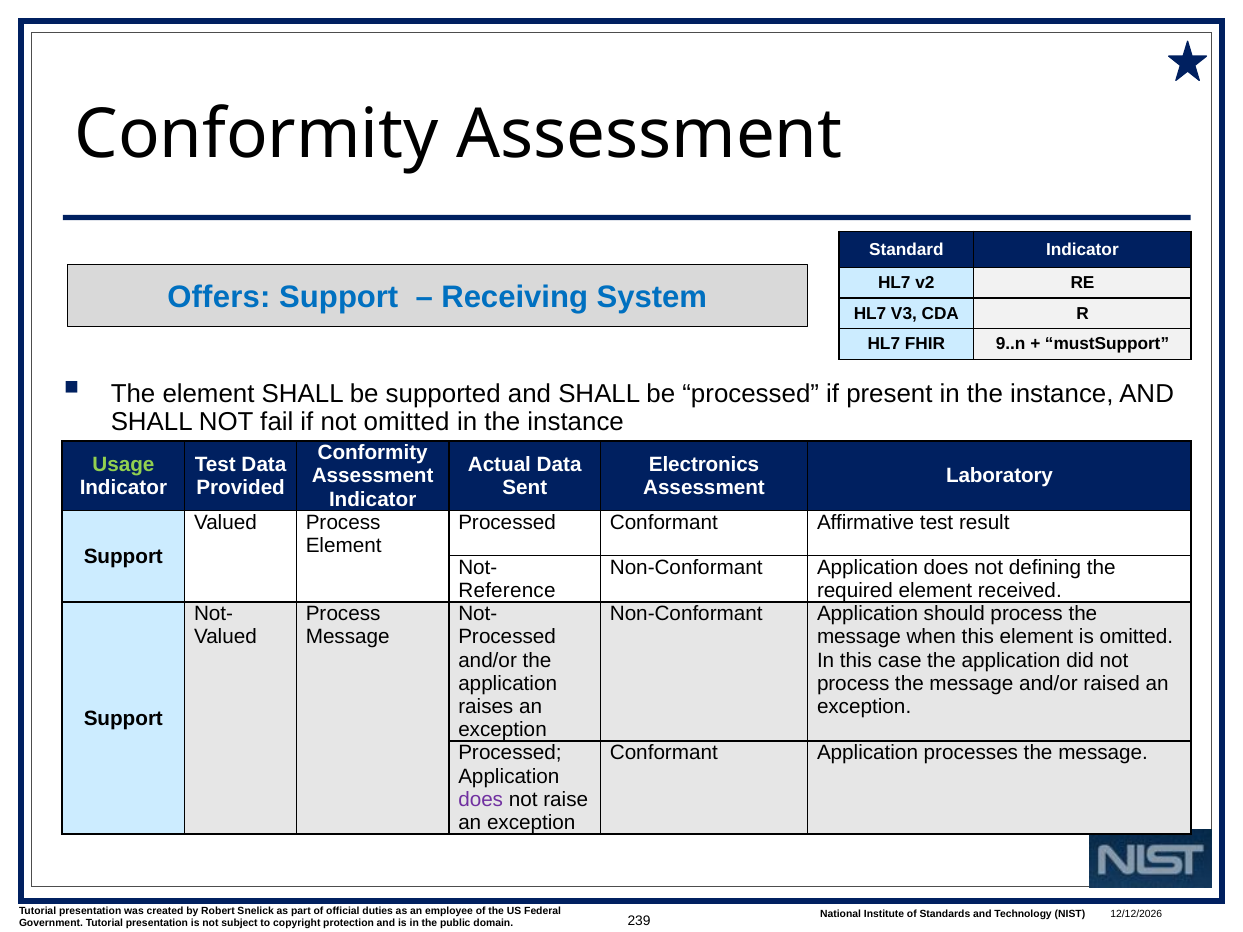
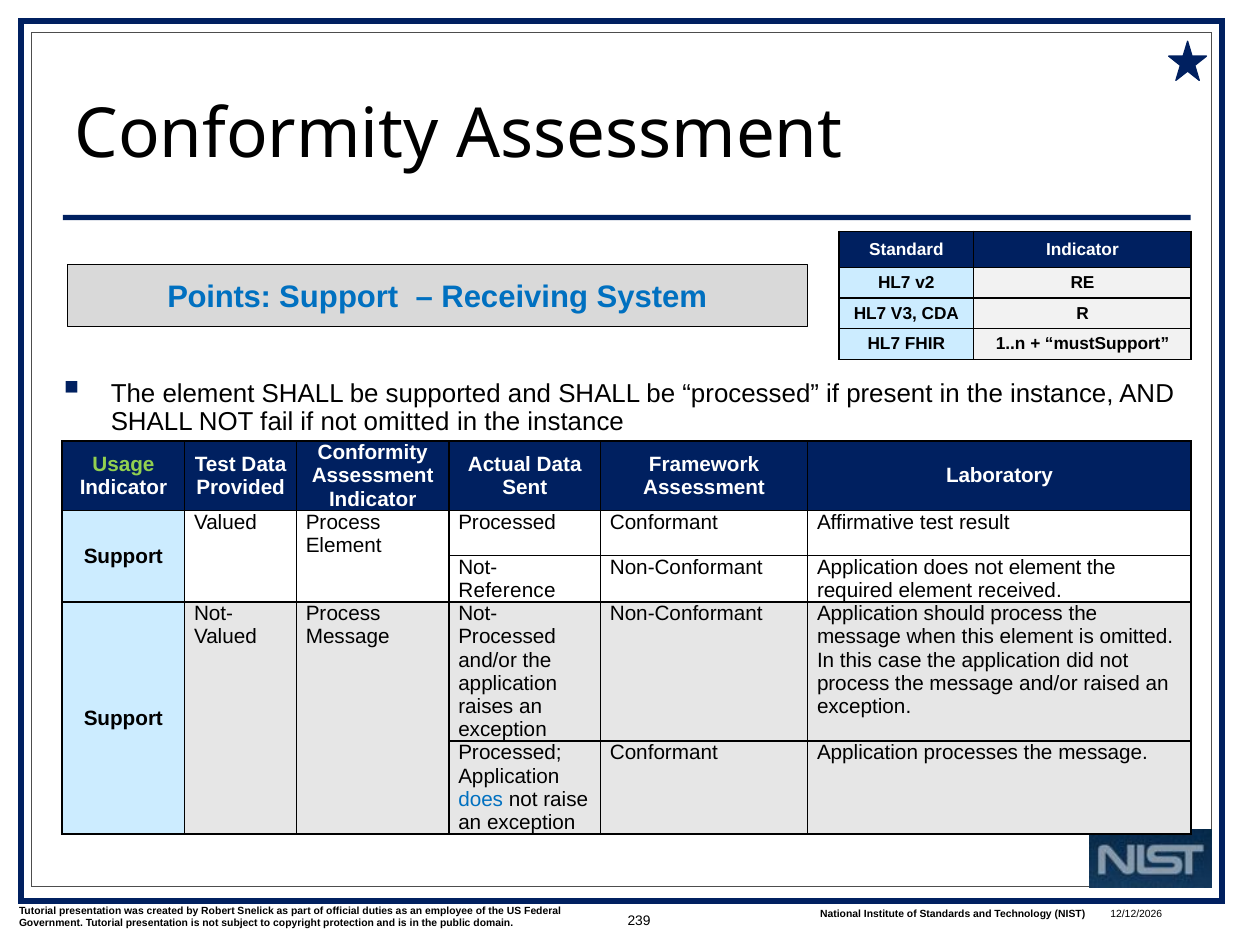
Offers: Offers -> Points (219, 298)
9..n: 9..n -> 1..n (1011, 344)
Electronics: Electronics -> Framework (704, 465)
not defining: defining -> element (1045, 568)
does colour: purple -> blue (481, 800)
